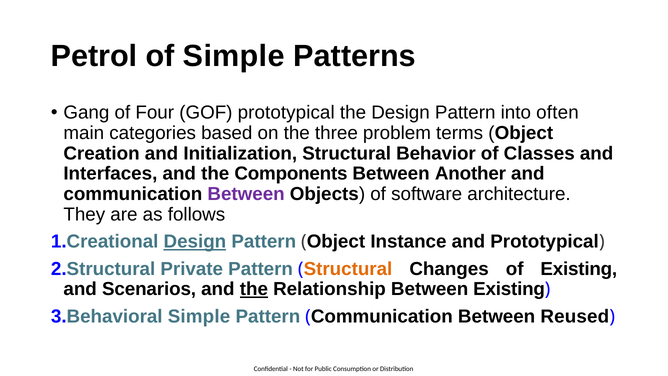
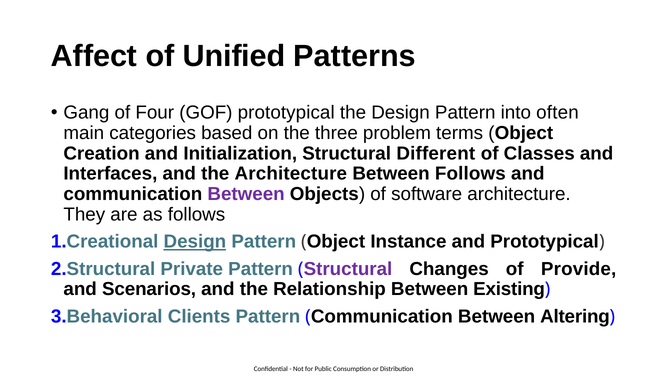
Petrol: Petrol -> Affect (94, 56)
of Simple: Simple -> Unified (234, 56)
Behavior: Behavior -> Different (436, 153)
the Components: Components -> Architecture (291, 174)
Between Another: Another -> Follows (470, 174)
Structural colour: orange -> purple (348, 269)
of Existing: Existing -> Provide (579, 269)
the underline: present -> none (254, 289)
Simple: Simple -> Clients (199, 316)
Reused: Reused -> Altering (575, 316)
